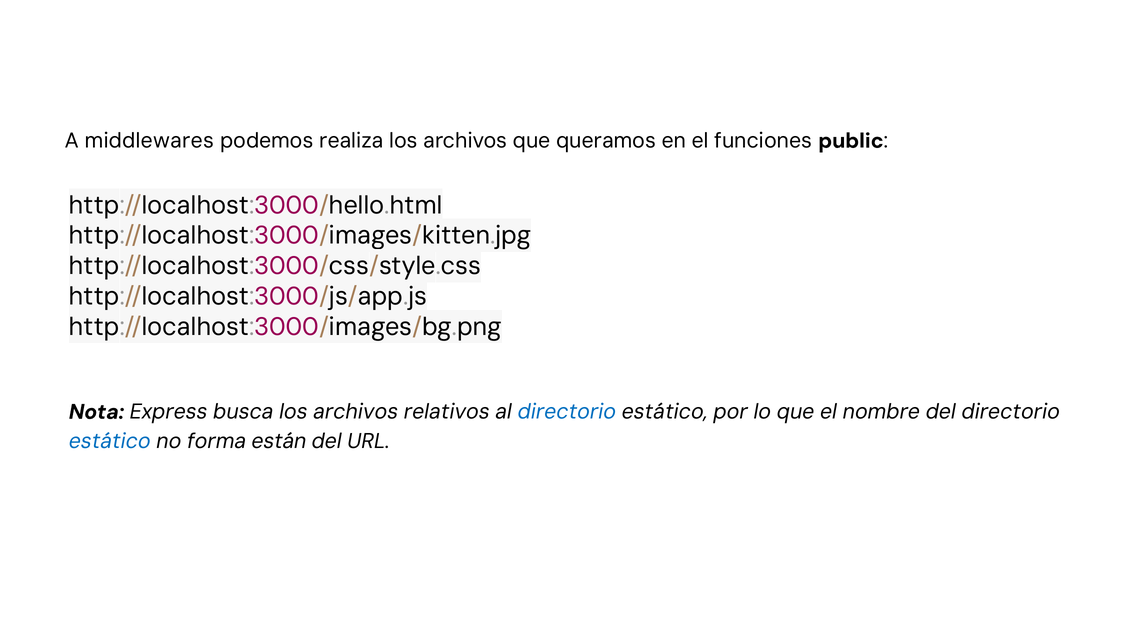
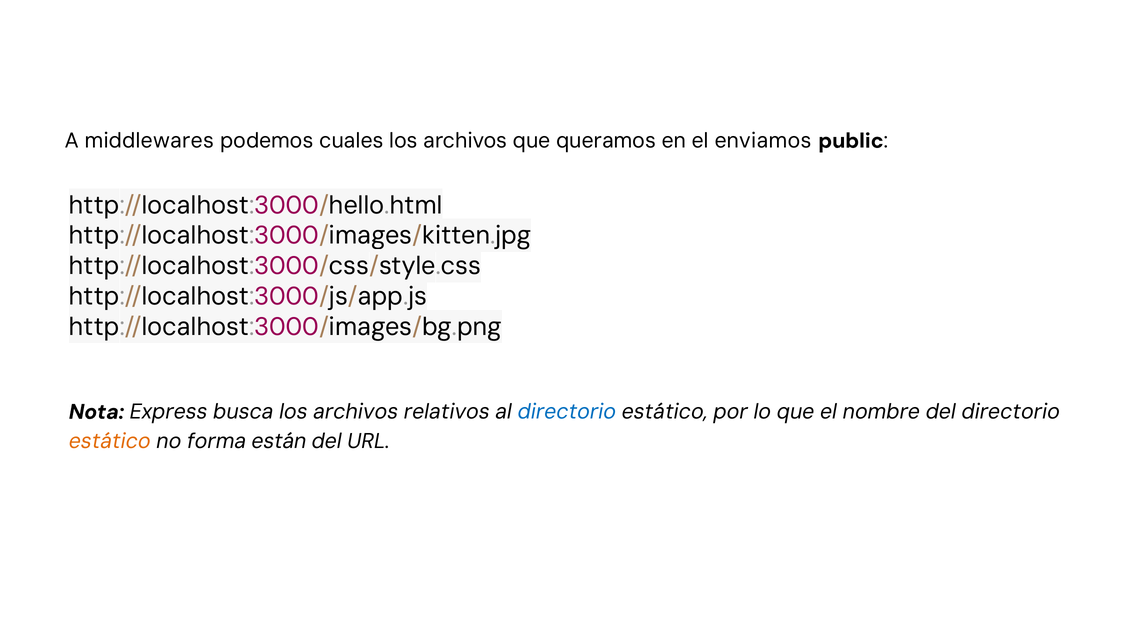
realiza: realiza -> cuales (351, 141)
funciones: funciones -> enviamos (763, 141)
estático colour: blue -> orange (110, 441)
